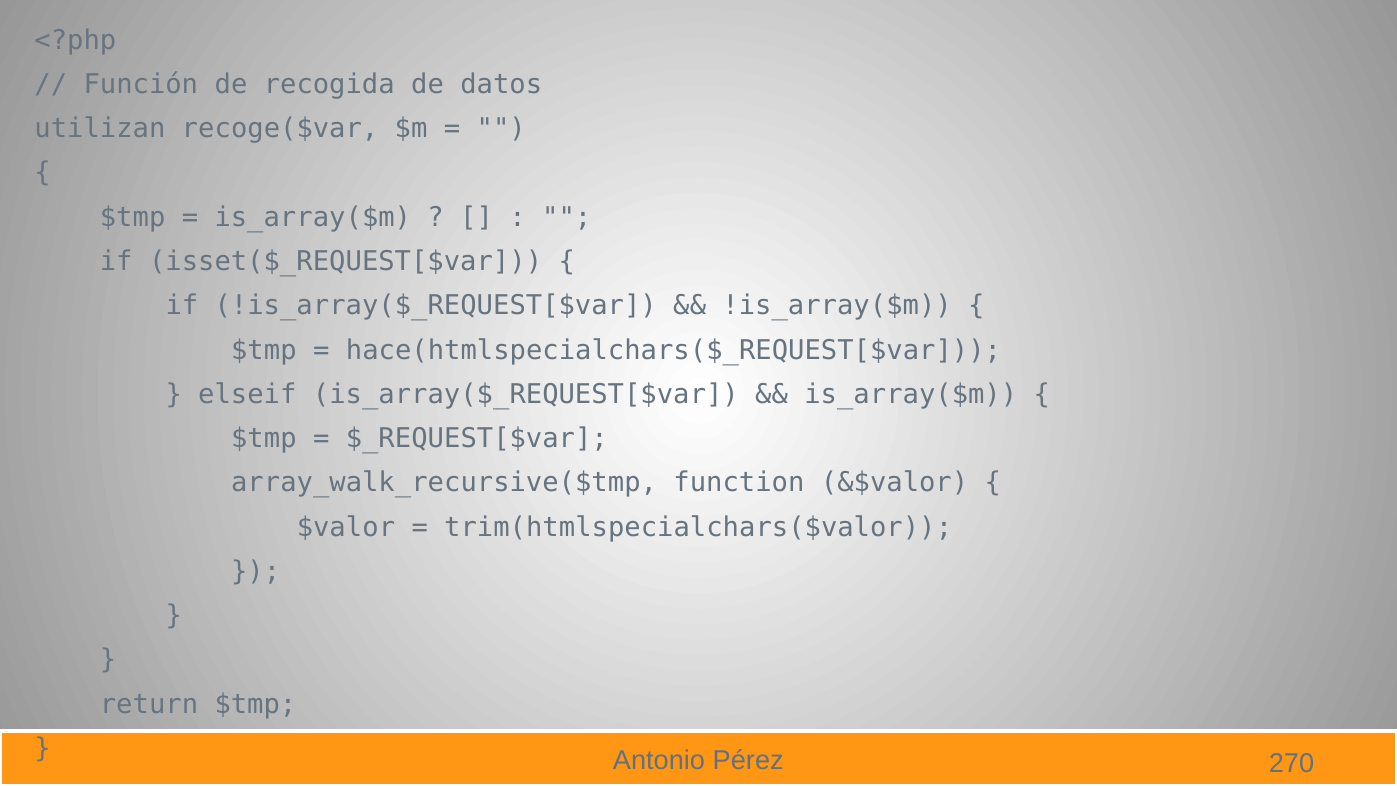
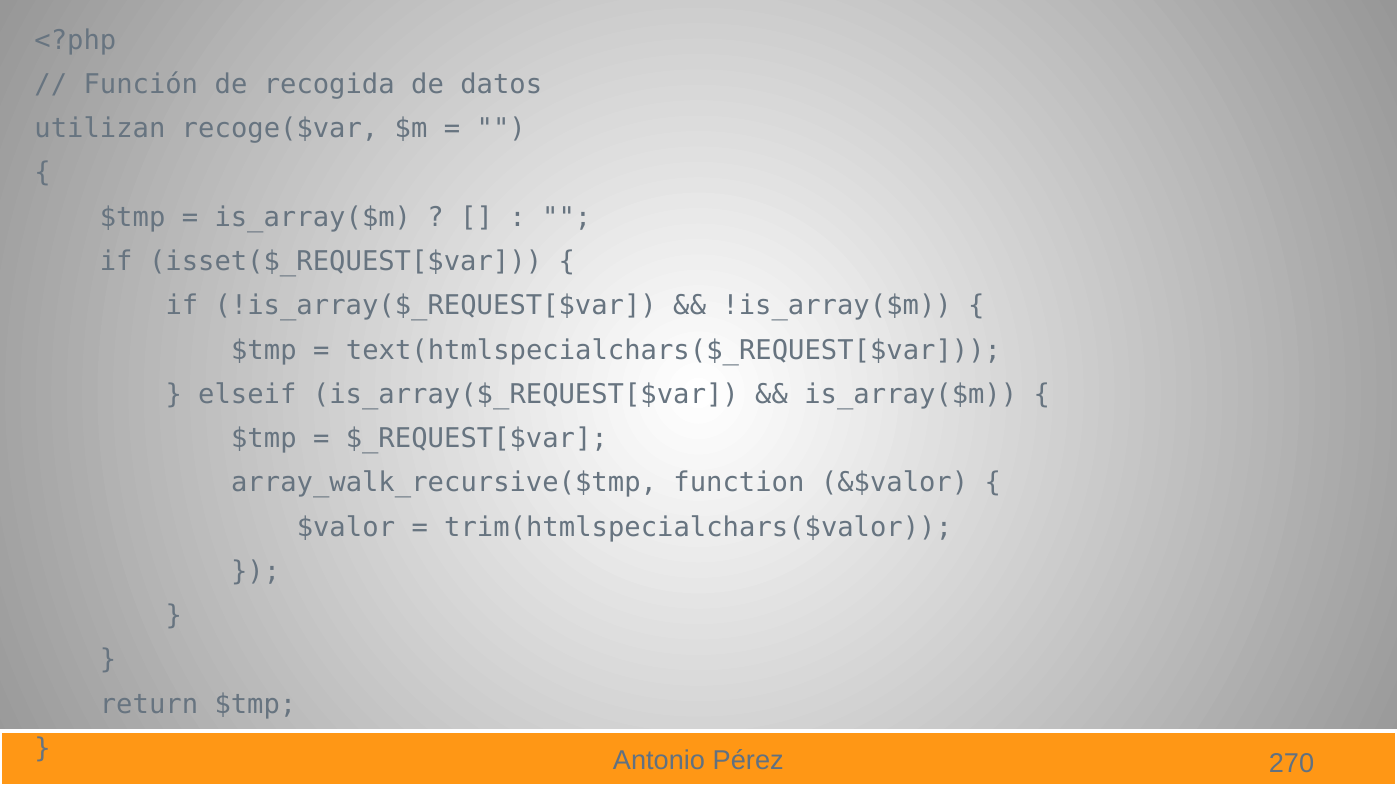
hace(htmlspecialchars($_REQUEST[$var: hace(htmlspecialchars($_REQUEST[$var -> text(htmlspecialchars($_REQUEST[$var (673, 350)
